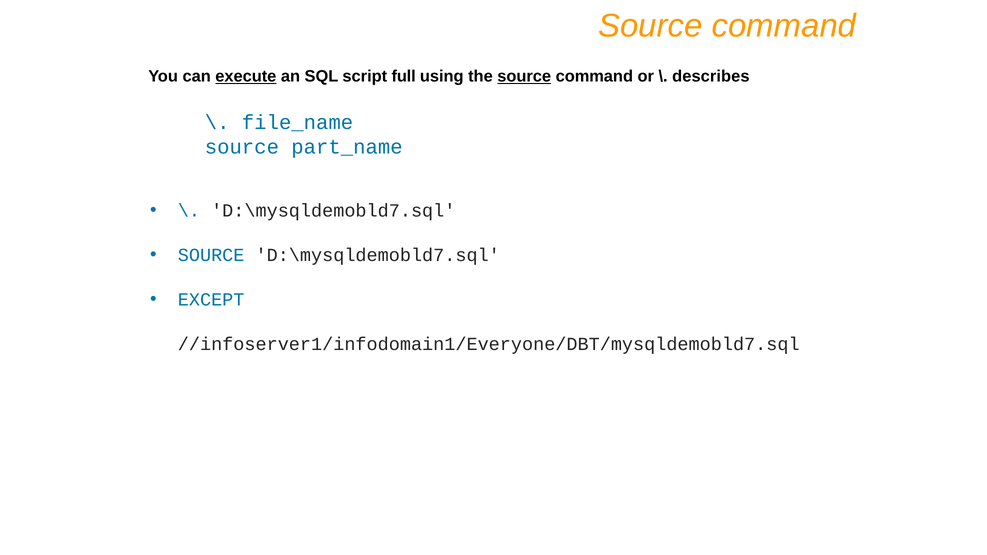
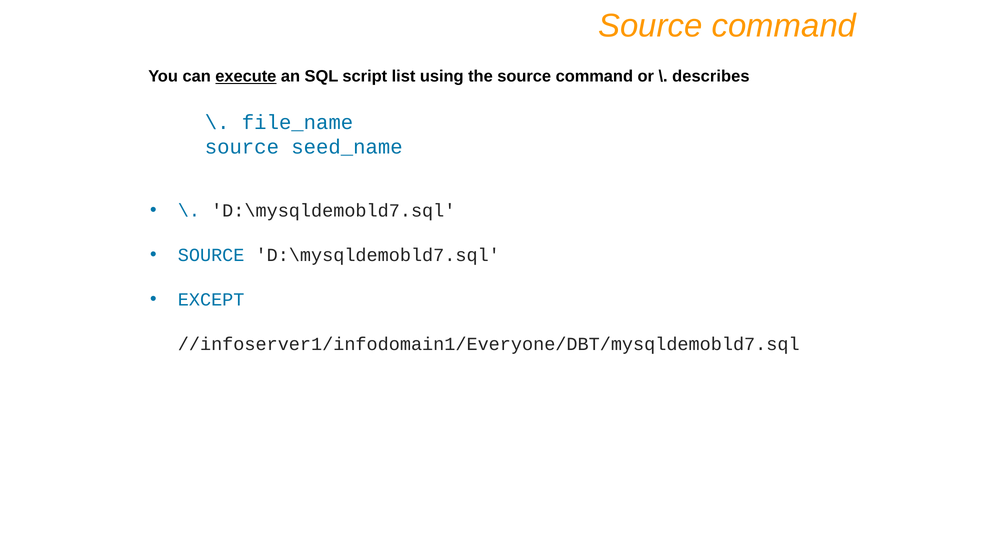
full: full -> list (404, 76)
source underline: present -> none (524, 76)
part_name: part_name -> seed_name (347, 147)
